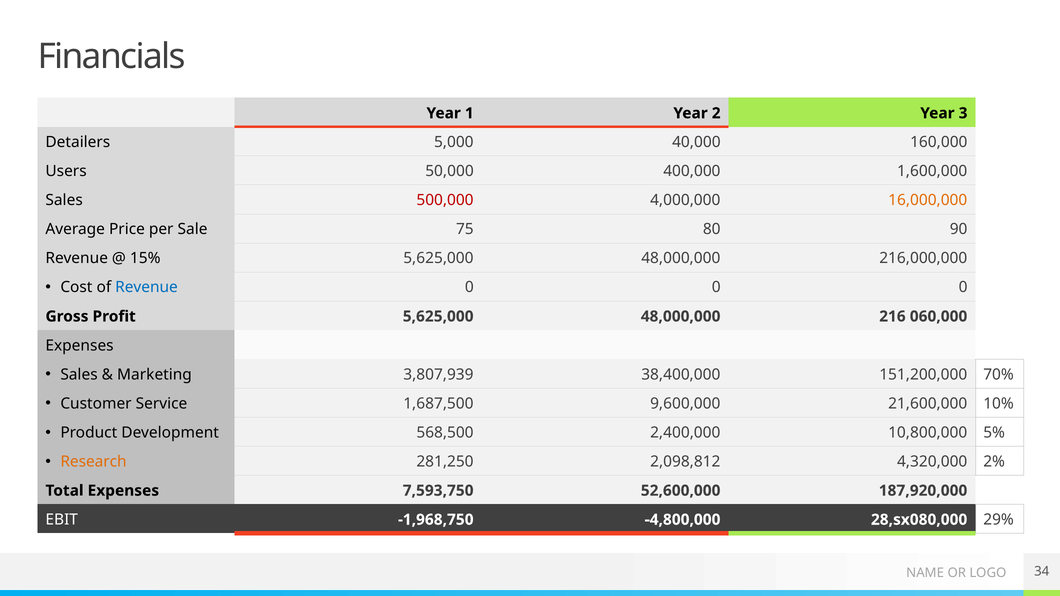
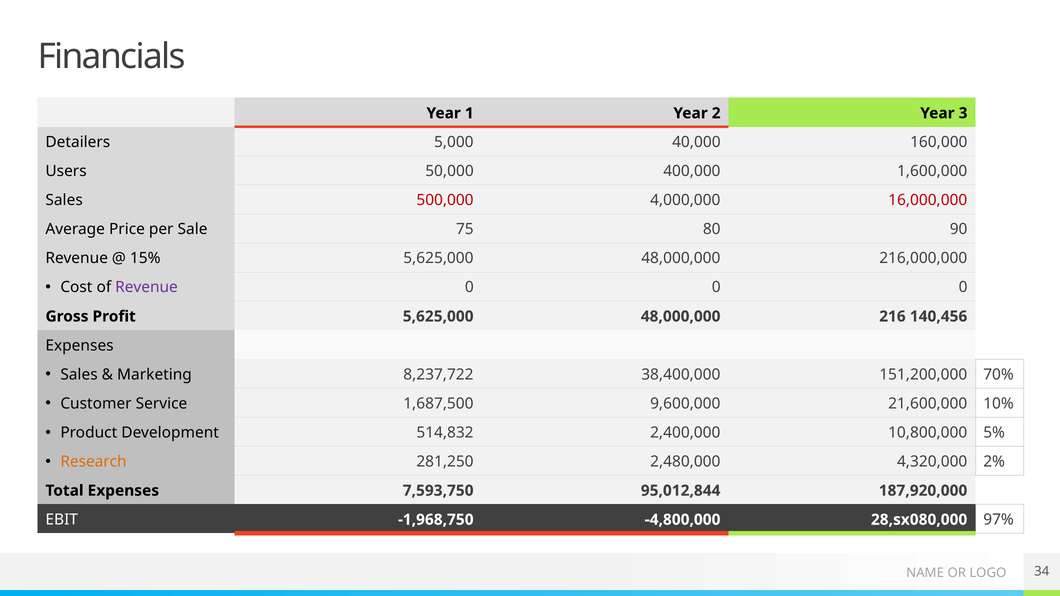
16,000,000 colour: orange -> red (928, 200)
Revenue colour: blue -> purple (147, 288)
060,000: 060,000 -> 140,456 (939, 317)
3,807,939: 3,807,939 -> 8,237,722 (438, 375)
568,500: 568,500 -> 514,832 (445, 433)
2,098,812: 2,098,812 -> 2,480,000 (685, 462)
52,600,000: 52,600,000 -> 95,012,844 (681, 491)
29%: 29% -> 97% (999, 520)
